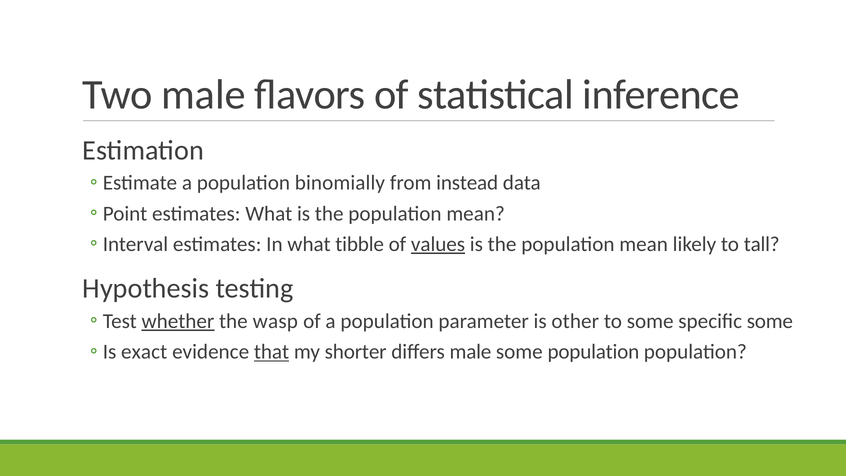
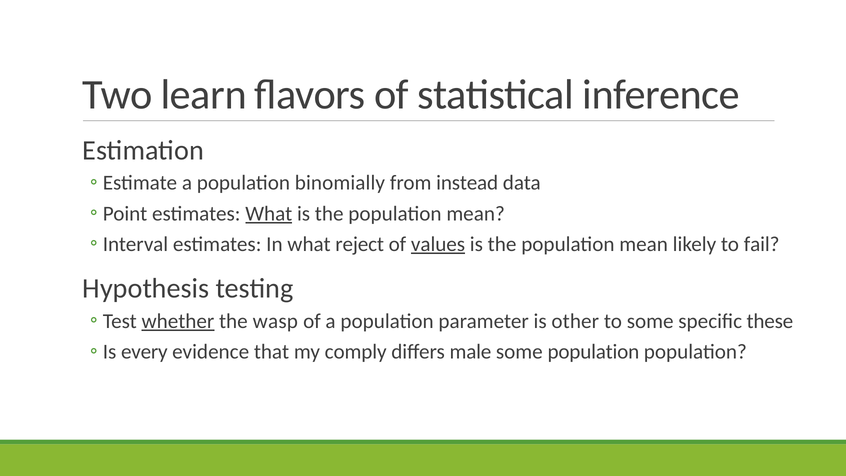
Two male: male -> learn (204, 95)
What underline: none -> present (269, 214)
tibble: tibble -> reject (360, 244)
tall: tall -> fail (762, 244)
specific some: some -> these (770, 321)
exact: exact -> every (144, 352)
that underline: present -> none (272, 352)
shorter: shorter -> comply (356, 352)
